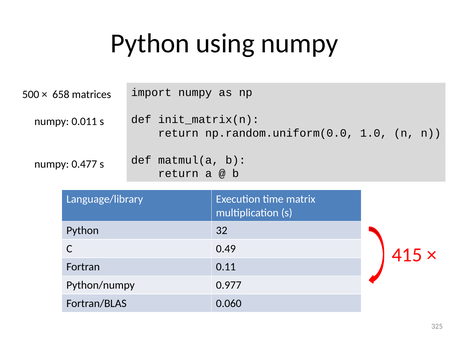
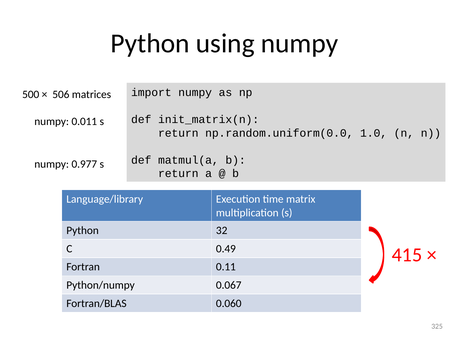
658: 658 -> 506 (61, 94)
0.477: 0.477 -> 0.977 (84, 164)
0.977: 0.977 -> 0.067 (229, 285)
